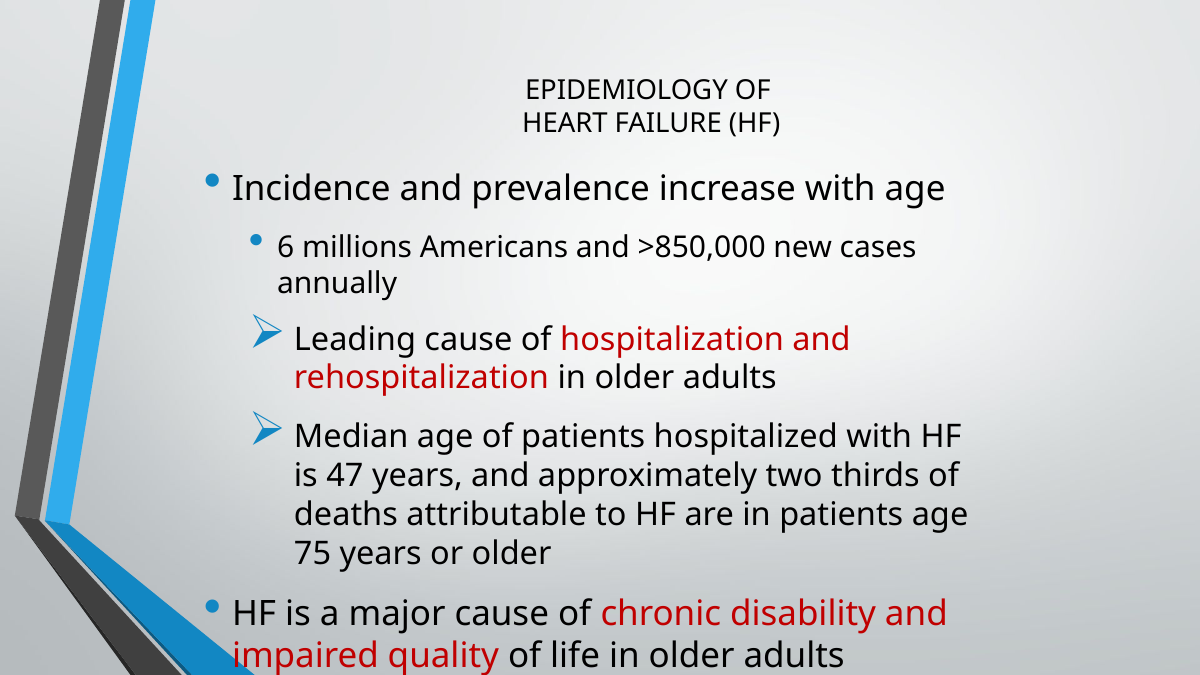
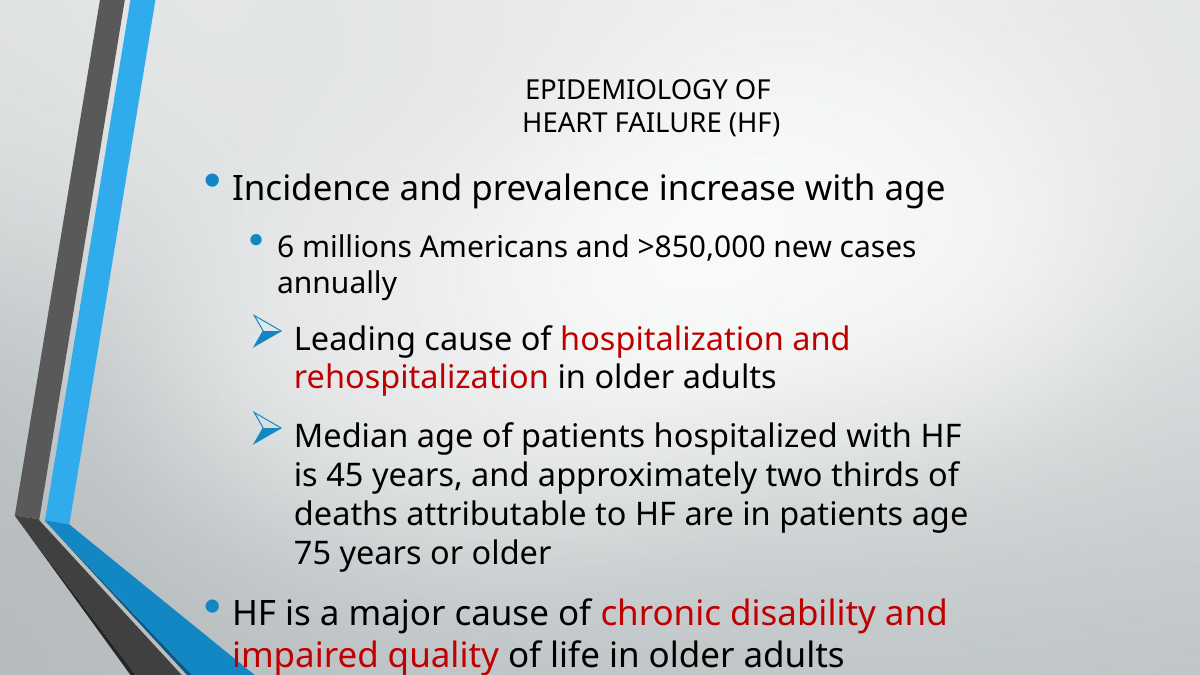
47: 47 -> 45 (345, 476)
